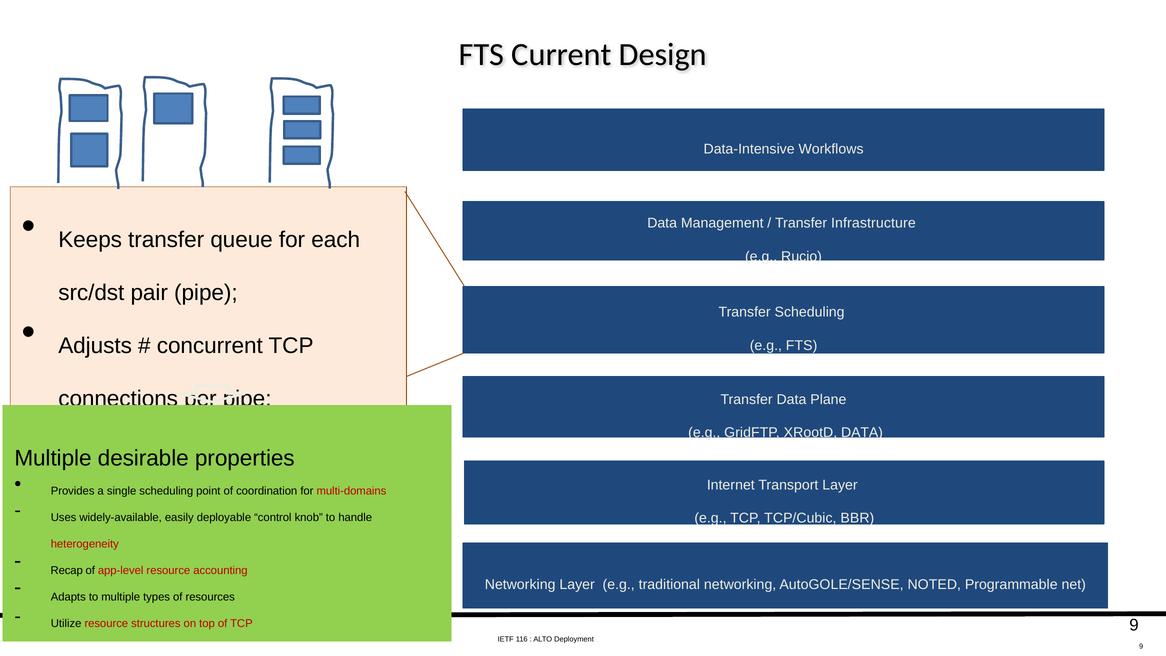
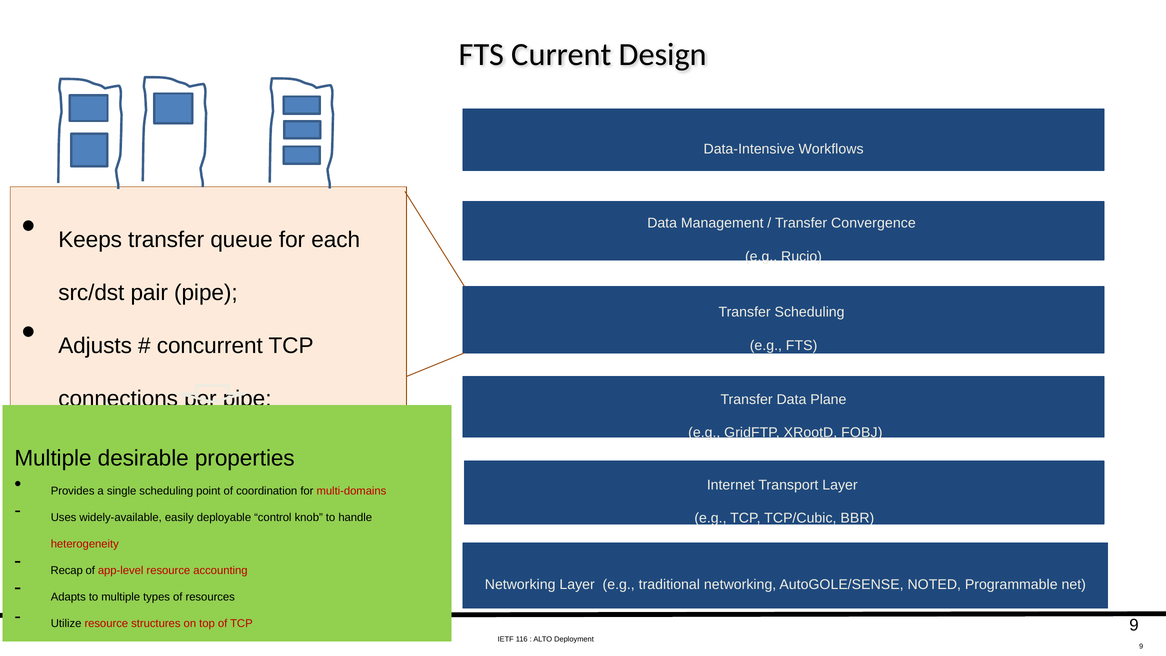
Infrastructure: Infrastructure -> Convergence (873, 223)
XRootD DATA: DATA -> FOBJ (862, 433)
